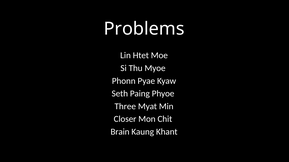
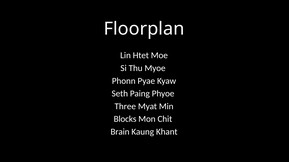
Problems: Problems -> Floorplan (144, 29)
Closer: Closer -> Blocks (125, 119)
